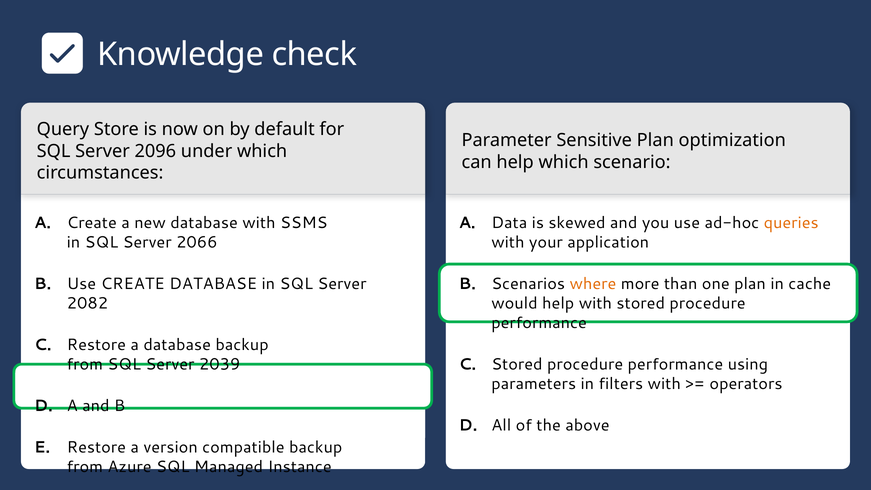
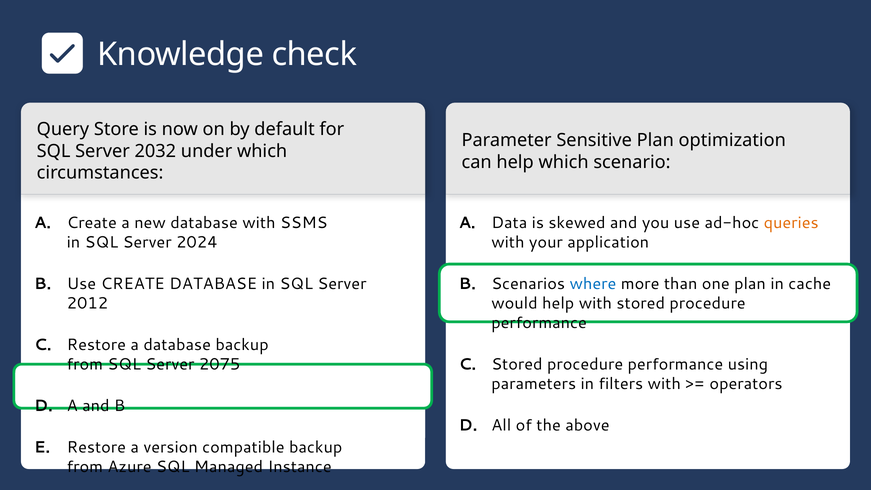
2096: 2096 -> 2032 (155, 151)
2066: 2066 -> 2024 (197, 242)
where colour: orange -> blue (593, 284)
2082: 2082 -> 2012 (87, 303)
2039: 2039 -> 2075 (220, 364)
